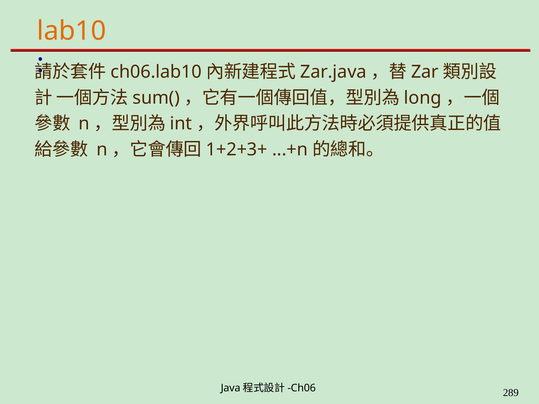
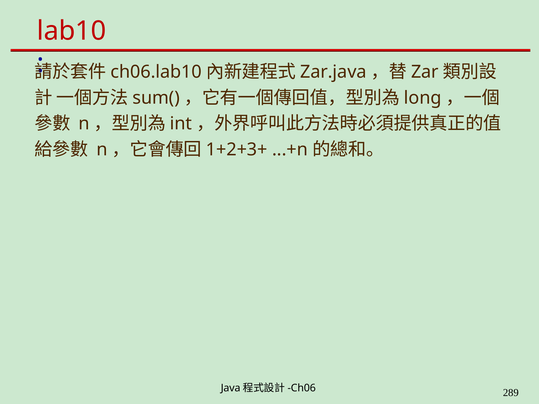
lab10 colour: orange -> red (71, 31)
